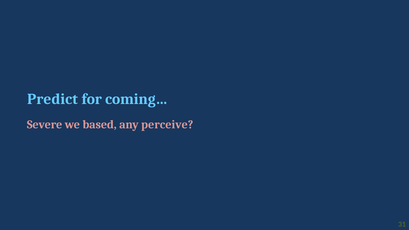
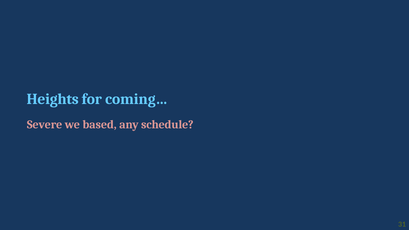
Predict: Predict -> Heights (53, 99)
perceive: perceive -> schedule (167, 125)
